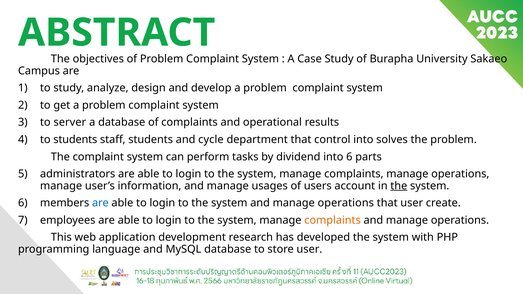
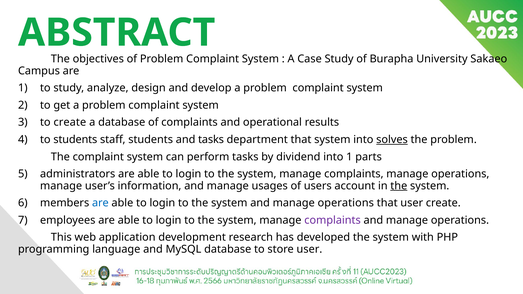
to server: server -> create (70, 122)
and cycle: cycle -> tasks (211, 140)
that control: control -> system (332, 140)
solves underline: none -> present (392, 140)
into 6: 6 -> 1 (349, 157)
complaints colour: orange -> purple (333, 220)
